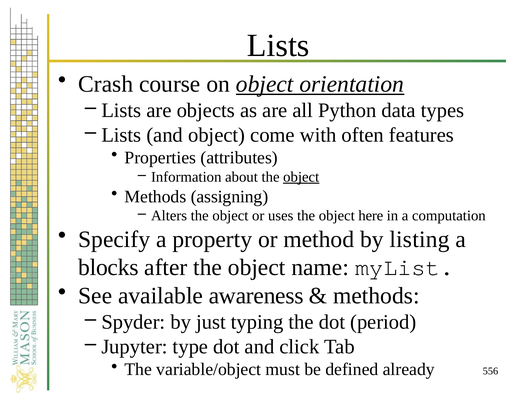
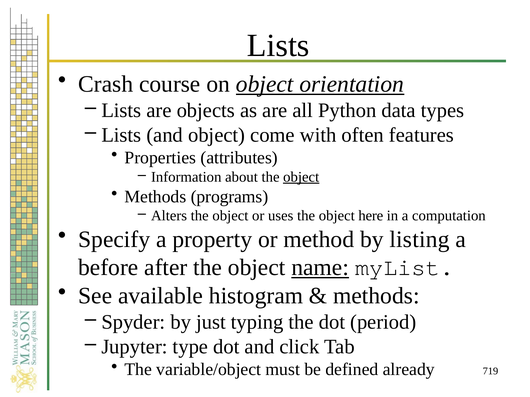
assigning: assigning -> programs (230, 197)
blocks: blocks -> before (108, 268)
name underline: none -> present (320, 268)
awareness: awareness -> histogram (256, 296)
556: 556 -> 719 (490, 372)
